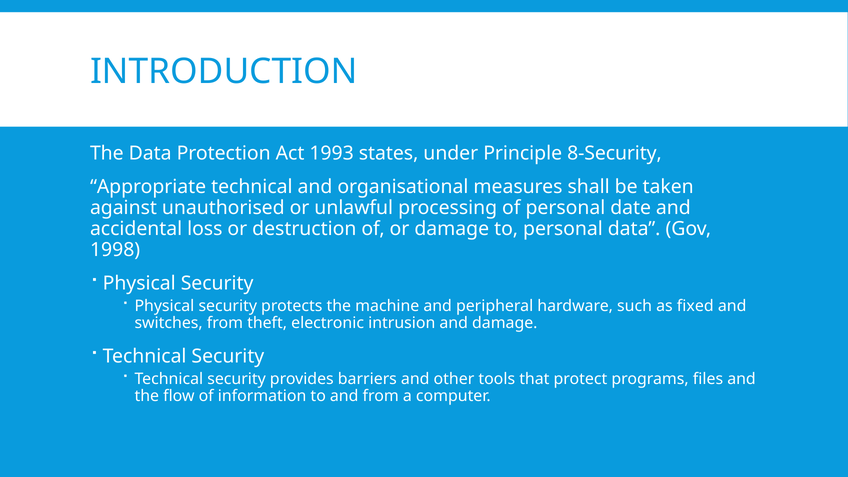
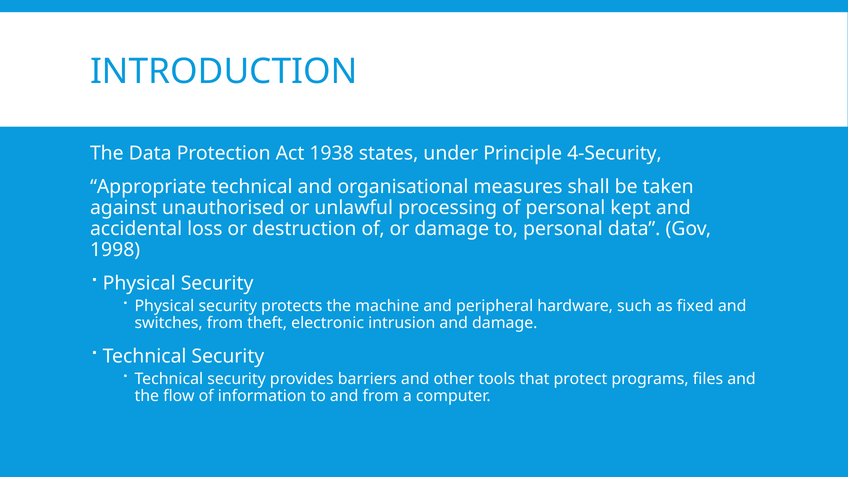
1993: 1993 -> 1938 (332, 153)
8-Security: 8-Security -> 4-Security (614, 153)
date: date -> kept (631, 208)
